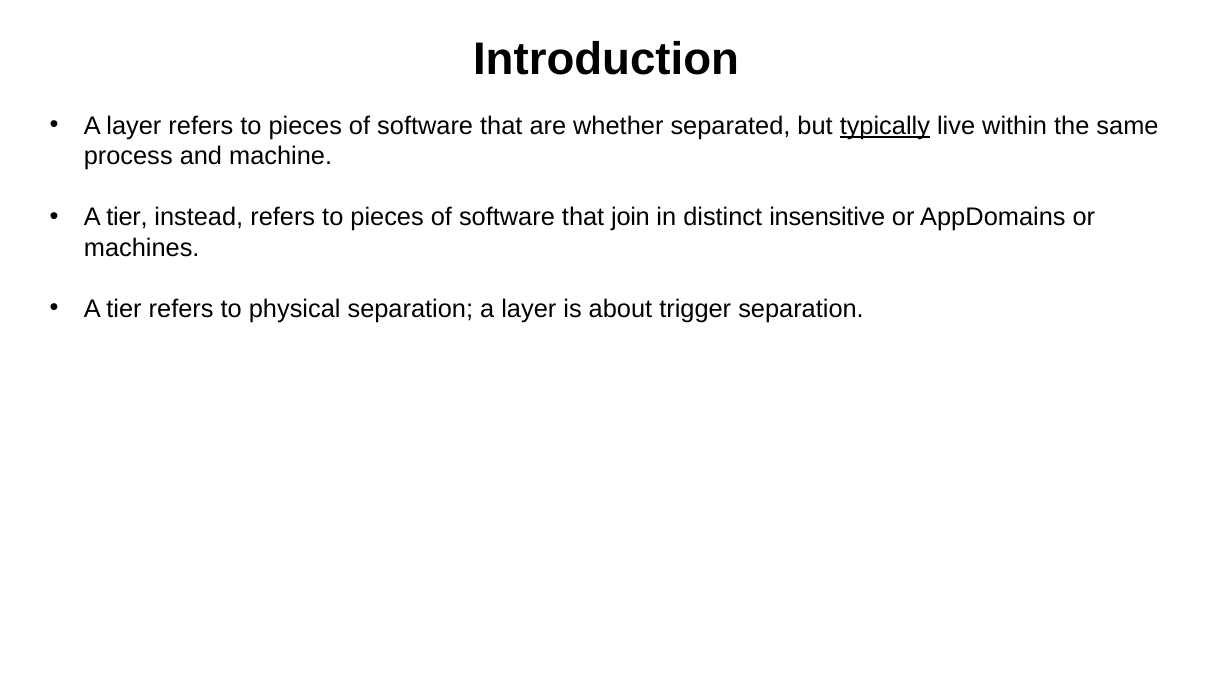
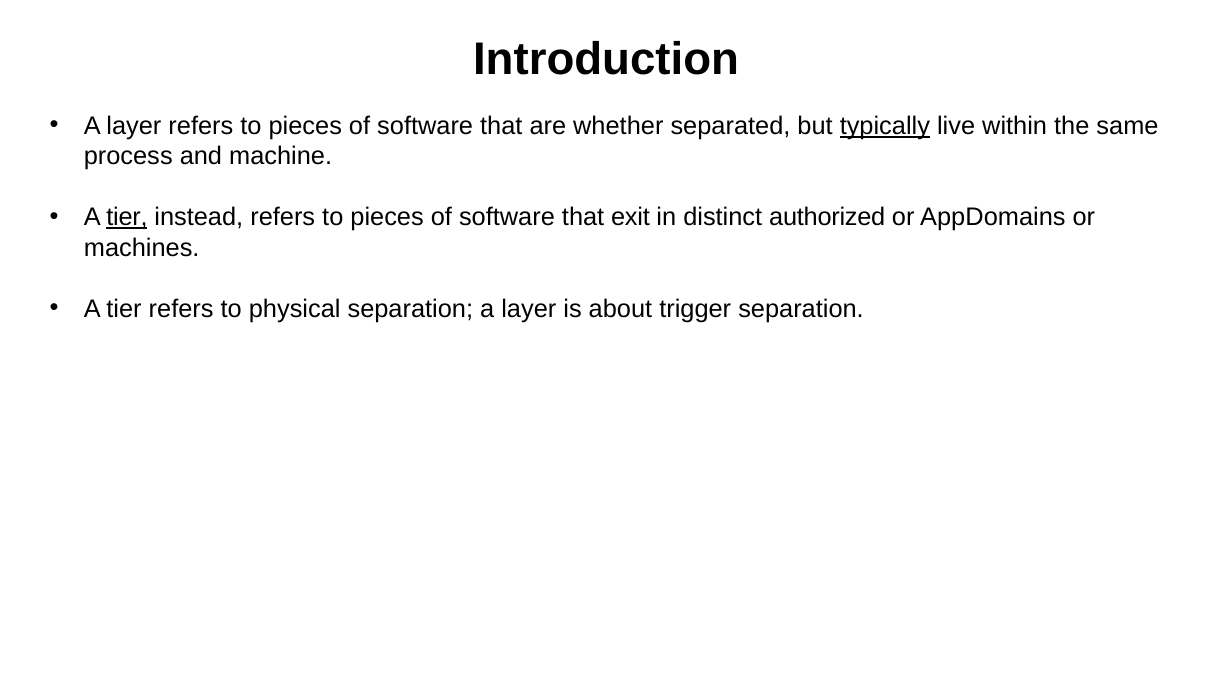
tier underline: none -> present (127, 217)
join: join -> exit (630, 217)
insensitive: insensitive -> authorized (827, 217)
